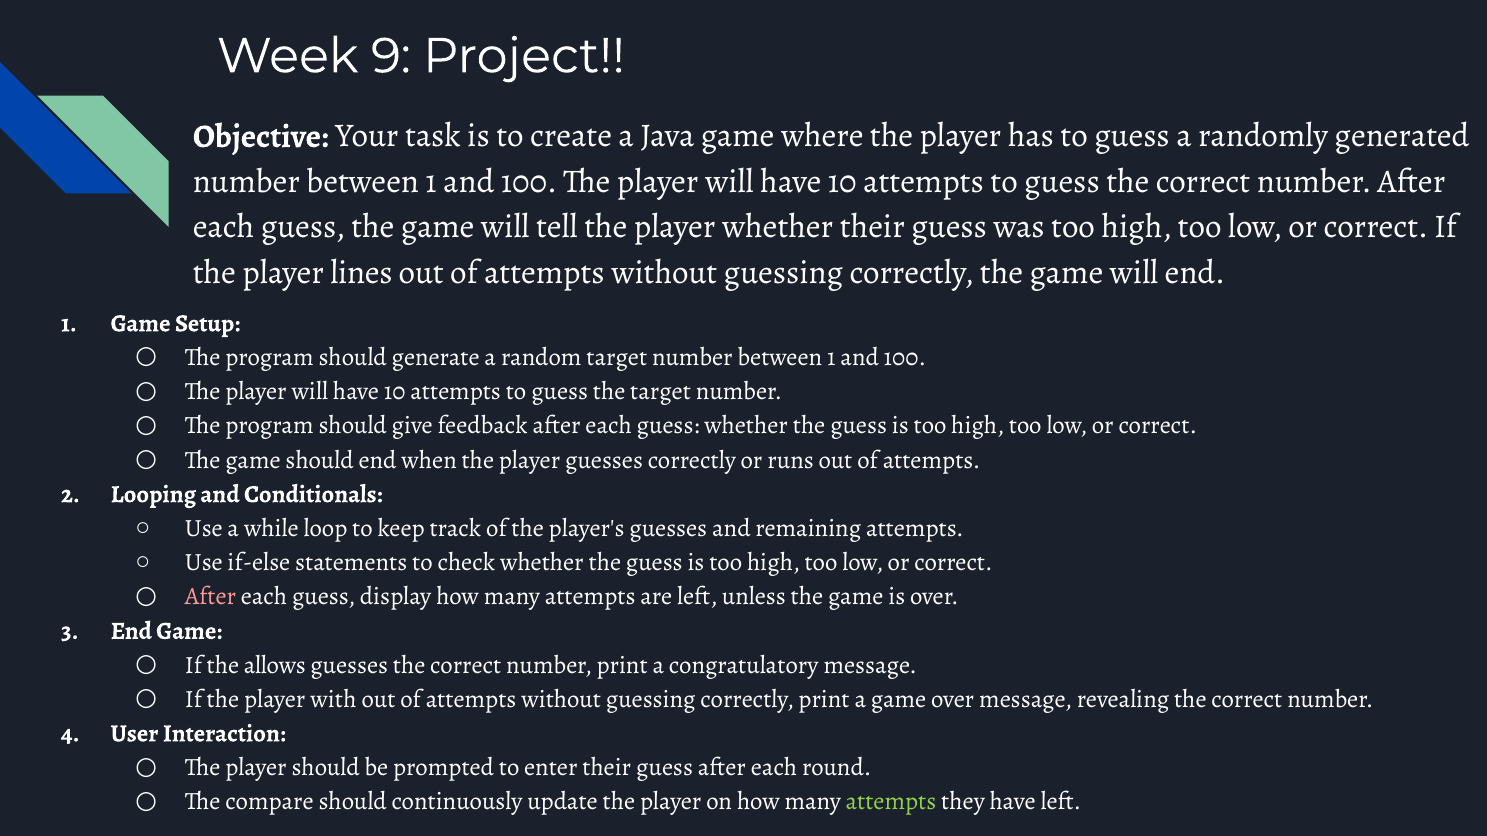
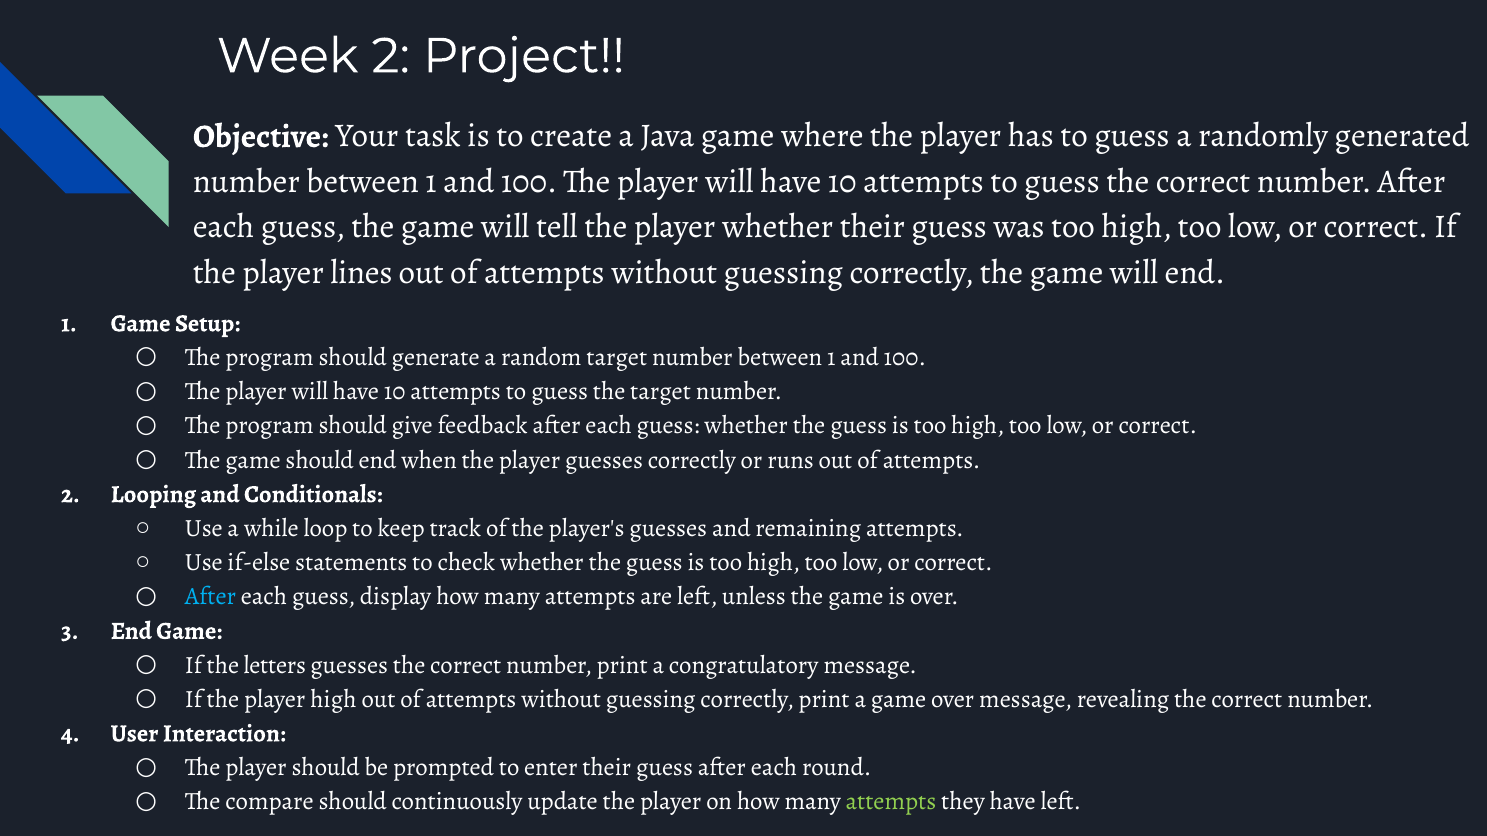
Week 9: 9 -> 2 (391, 56)
After colour: pink -> light blue (210, 597)
allows: allows -> letters (275, 665)
player with: with -> high (333, 699)
